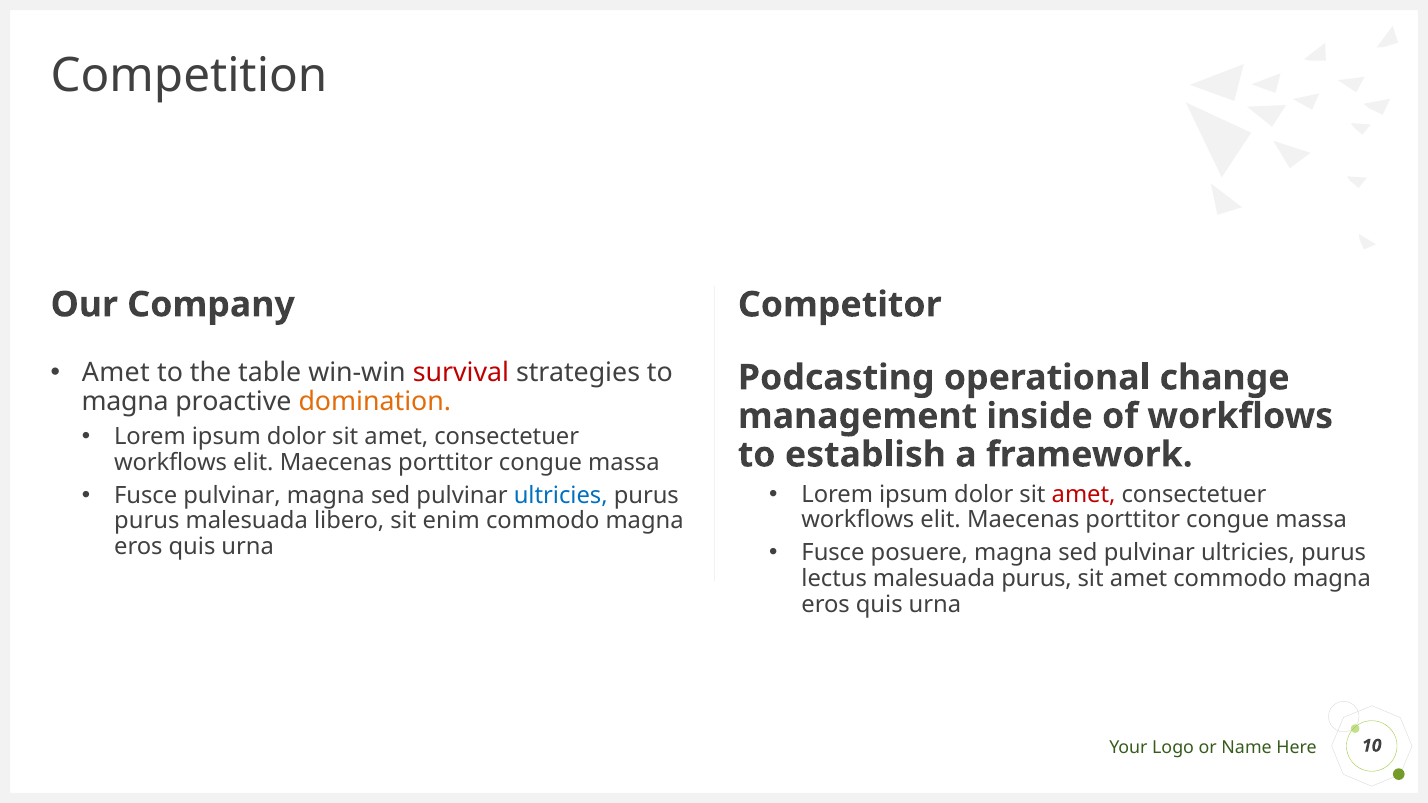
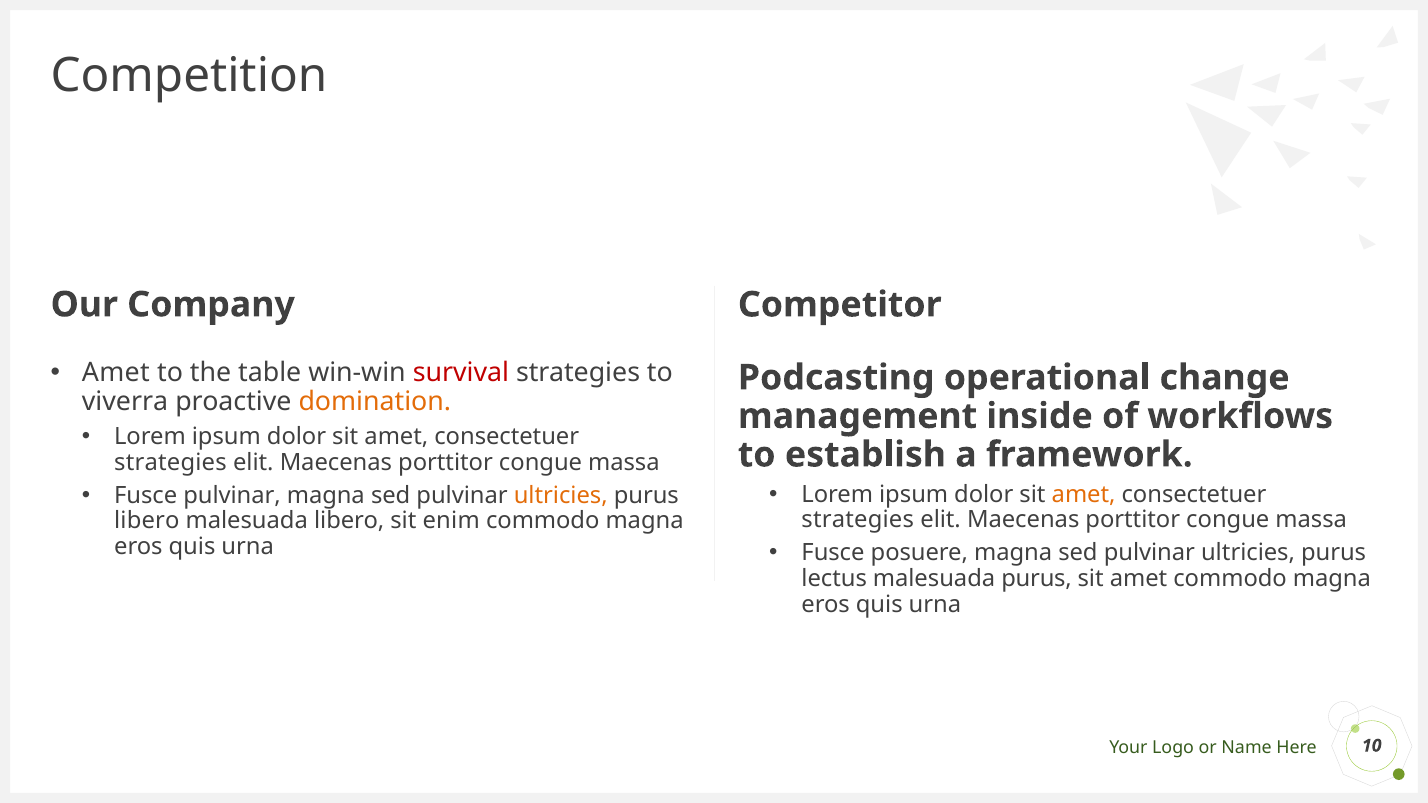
magna: magna -> viverra (125, 402)
workflows: workflows -> strategies (170, 462)
amet colour: red -> orange (1084, 494)
ultricies colour: blue -> orange (561, 495)
workflows: workflows -> strategies (858, 520)
purus: purus -> libero (147, 521)
